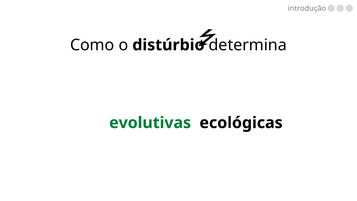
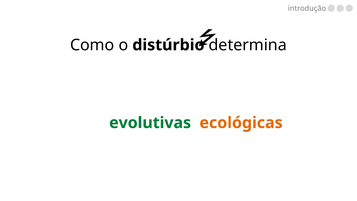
ecológicas colour: black -> orange (241, 123)
